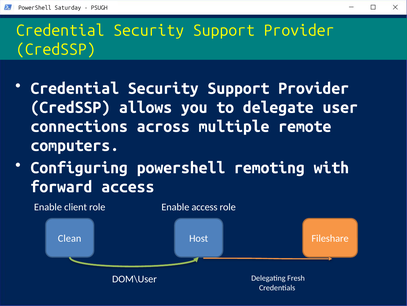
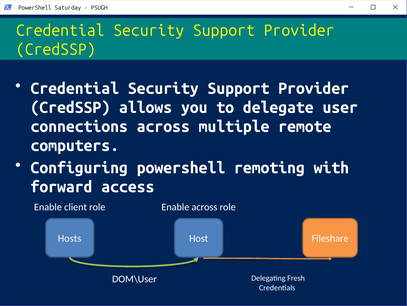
Enable access: access -> across (204, 207)
Clean: Clean -> Hosts (70, 238)
